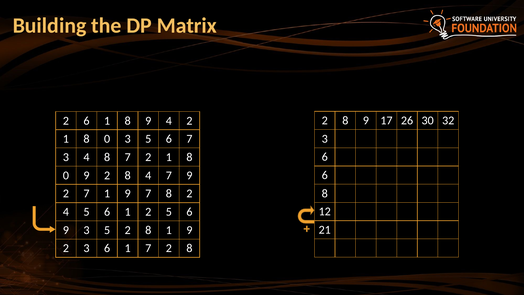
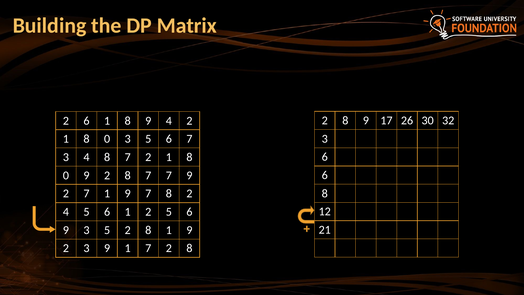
2 8 4: 4 -> 7 (148, 175)
2 3 6: 6 -> 9 (107, 248)
